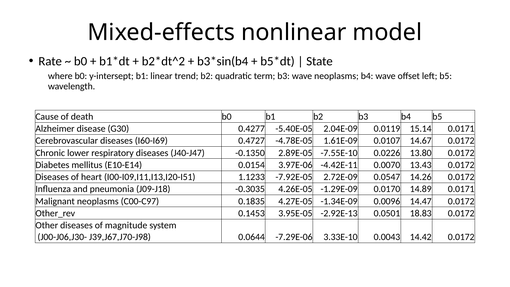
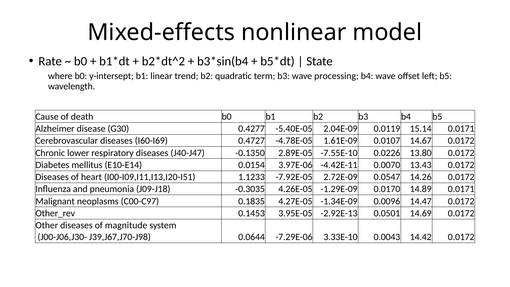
wave neoplasms: neoplasms -> processing (336, 76)
18.83: 18.83 -> 14.69 (421, 213)
